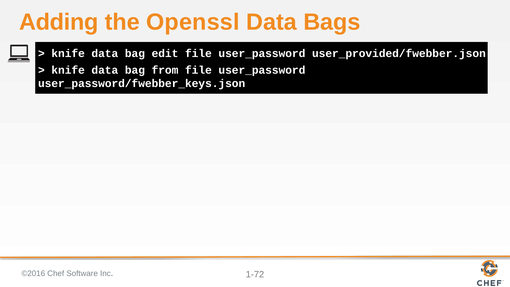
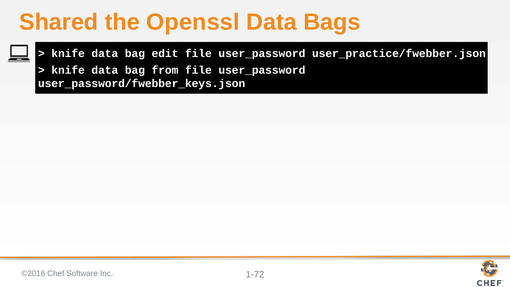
Adding: Adding -> Shared (59, 22)
user_provided/fwebber.json: user_provided/fwebber.json -> user_practice/fwebber.json (399, 54)
